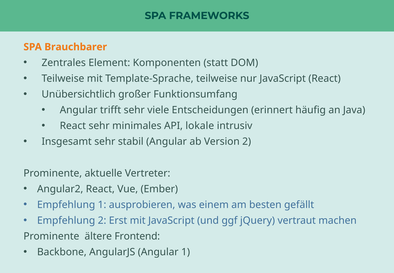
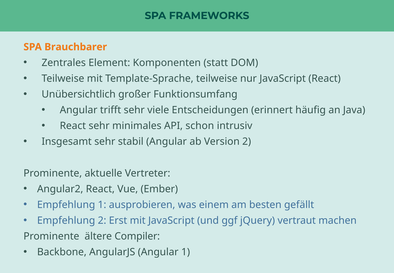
lokale: lokale -> schon (200, 126)
Frontend: Frontend -> Compiler (137, 236)
